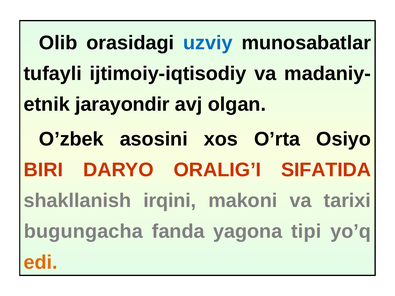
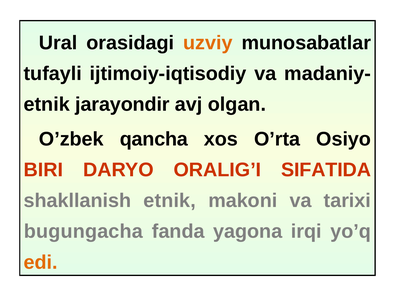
Olib: Olib -> Ural (58, 43)
uzviy colour: blue -> orange (208, 43)
asosini: asosini -> qancha (154, 139)
shakllanish irqini: irqini -> etnik (170, 201)
tipi: tipi -> irqi (306, 232)
